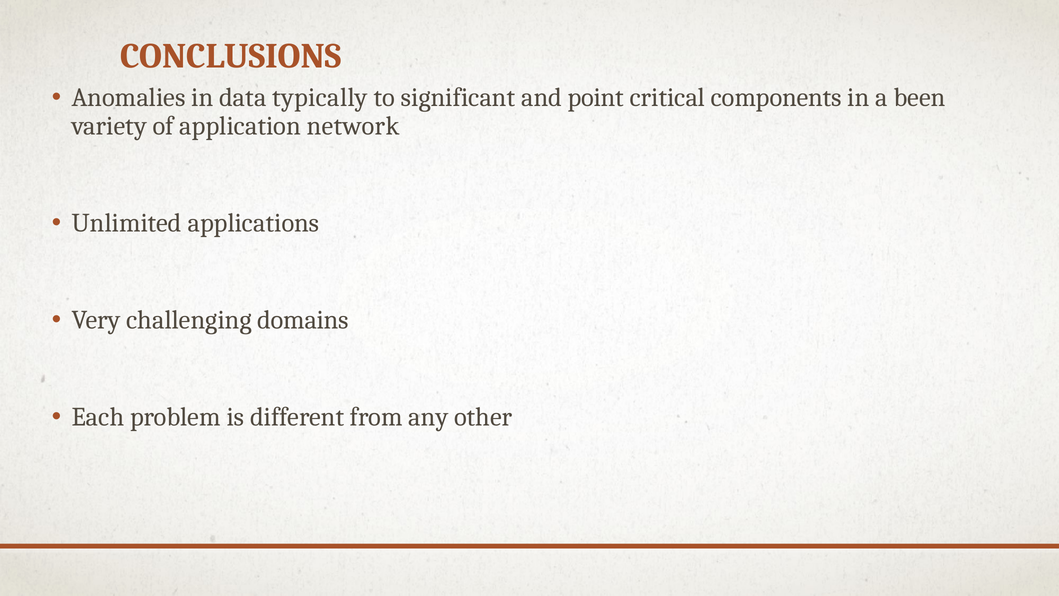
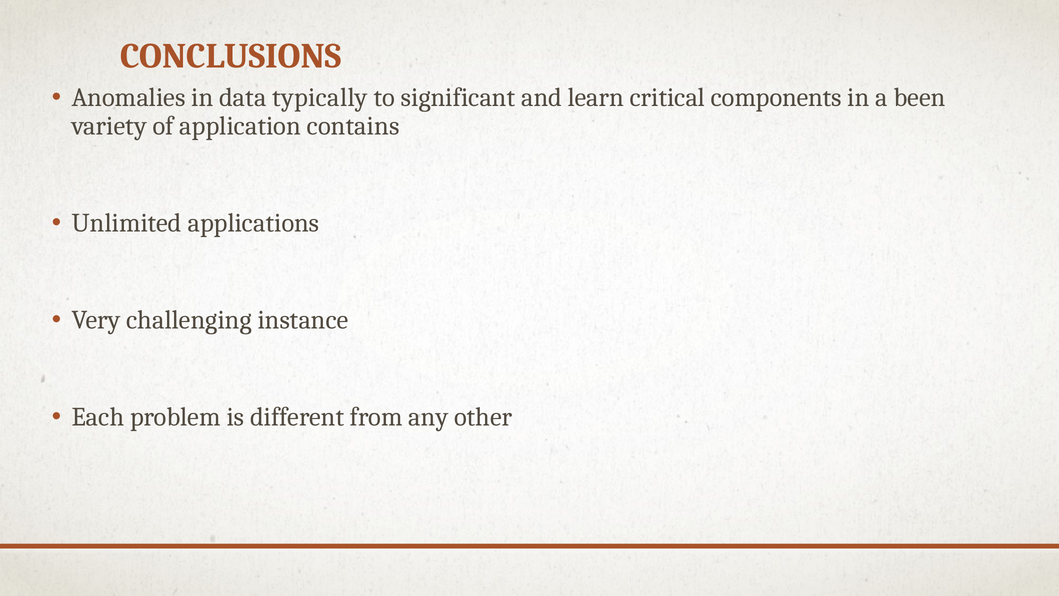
point: point -> learn (596, 98)
network: network -> contains (353, 126)
domains: domains -> instance (303, 320)
